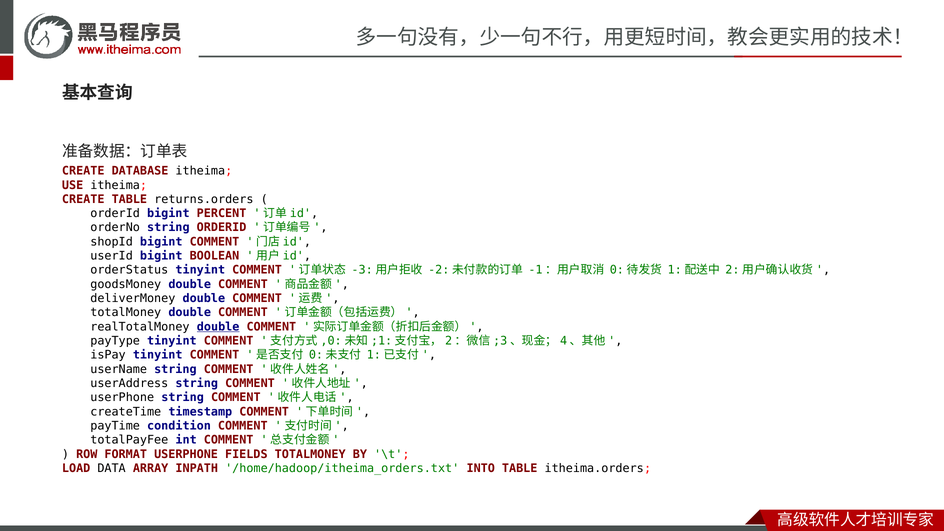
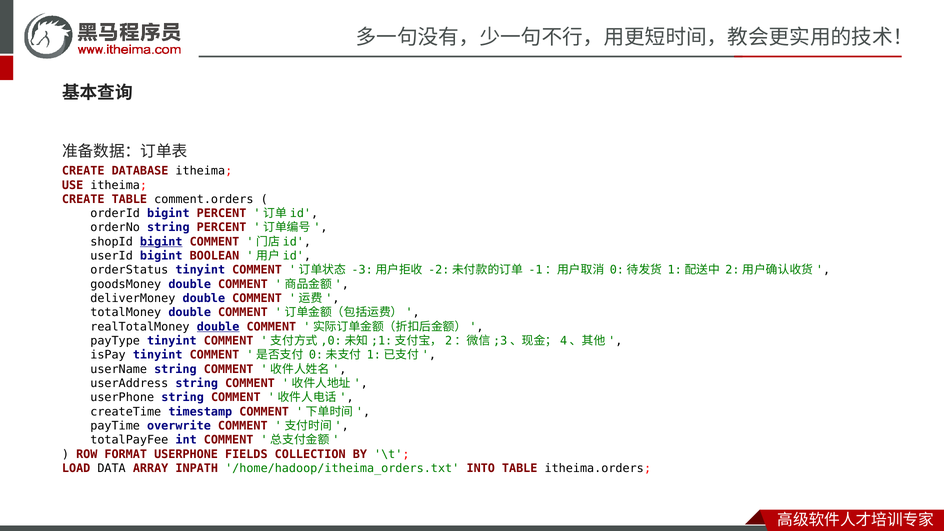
returns.orders: returns.orders -> comment.orders (204, 199)
string ORDERID: ORDERID -> PERCENT (222, 228)
bigint underline: none -> present (161, 242)
condition: condition -> overwrite (179, 426)
FIELDS TOTALMONEY: TOTALMONEY -> COLLECTION (310, 454)
